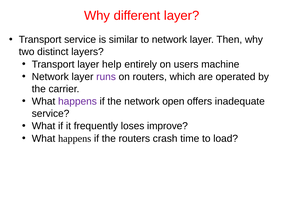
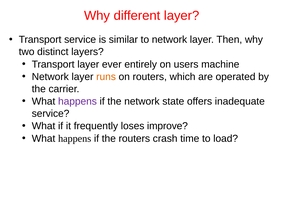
help: help -> ever (112, 64)
runs colour: purple -> orange (106, 77)
open: open -> state (173, 101)
